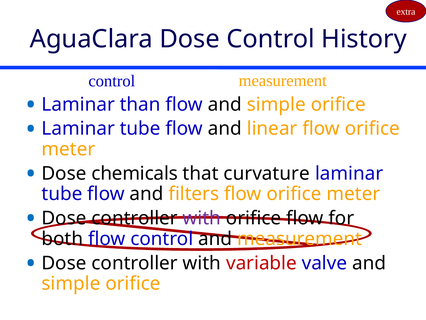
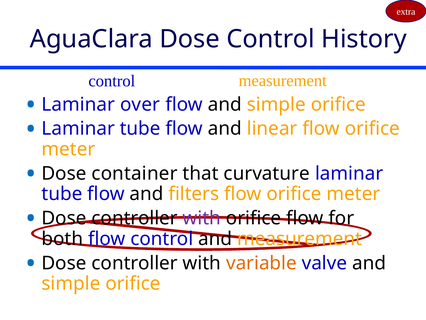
than: than -> over (140, 104)
chemicals: chemicals -> container (135, 173)
variable colour: red -> orange (261, 263)
